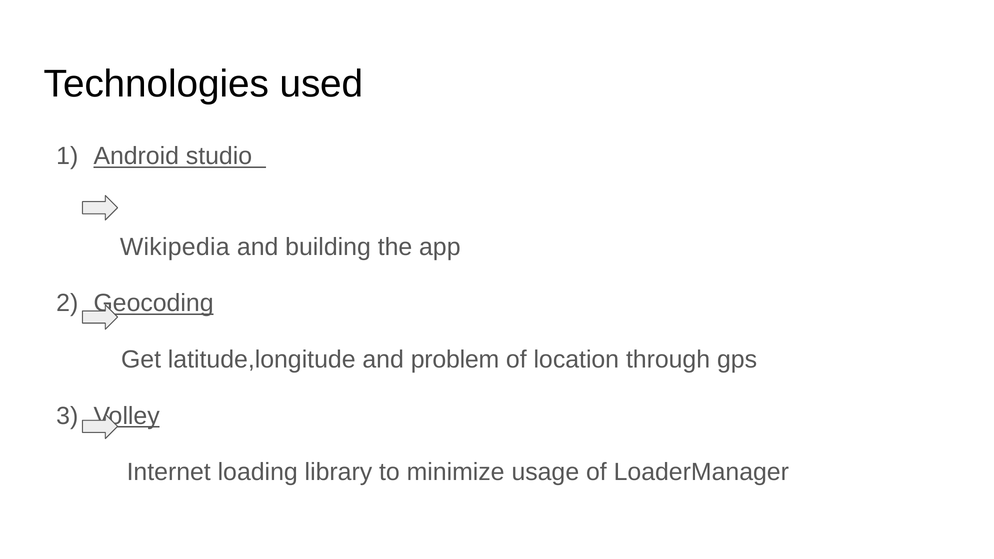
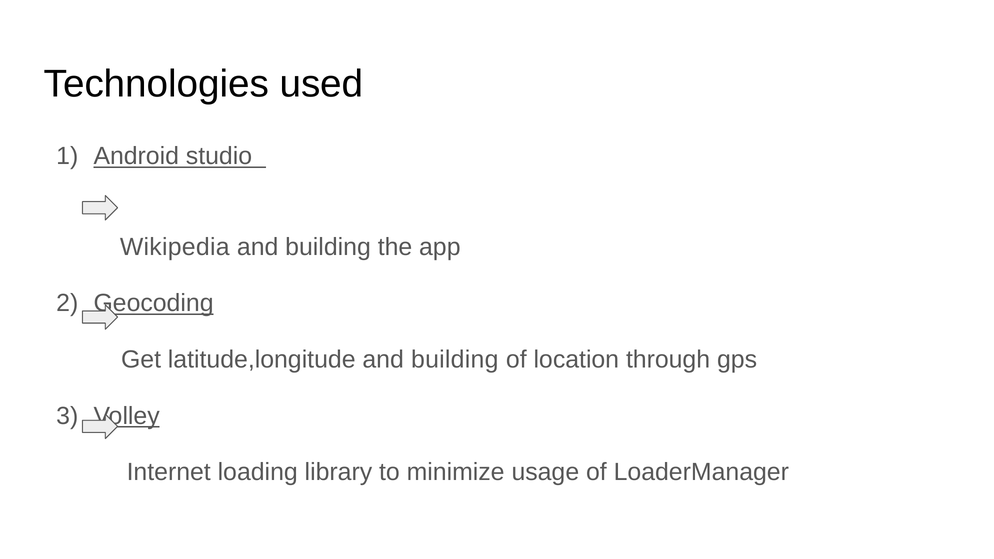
latitude,longitude and problem: problem -> building (455, 360)
